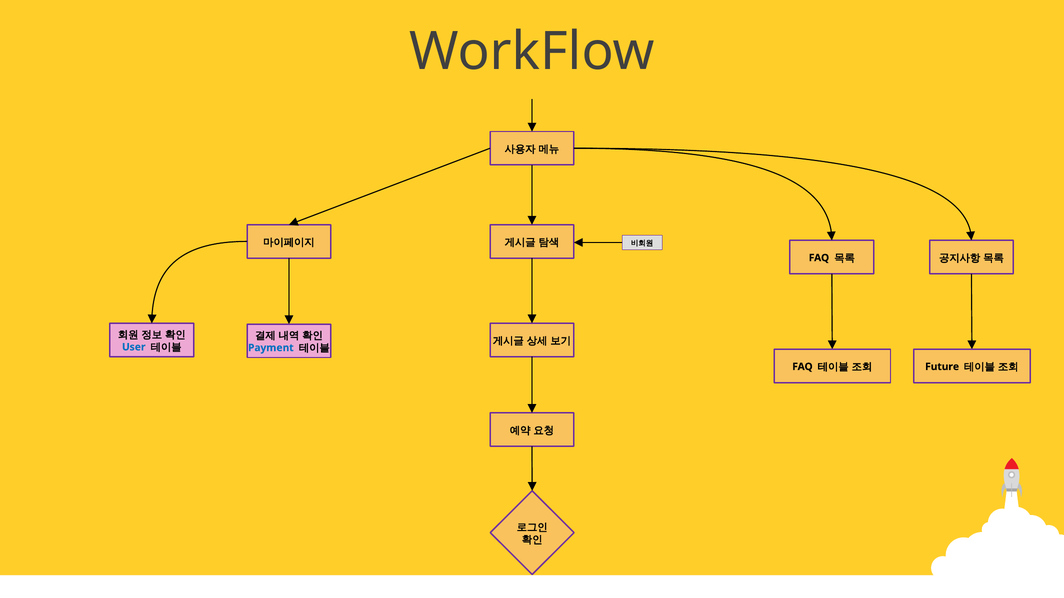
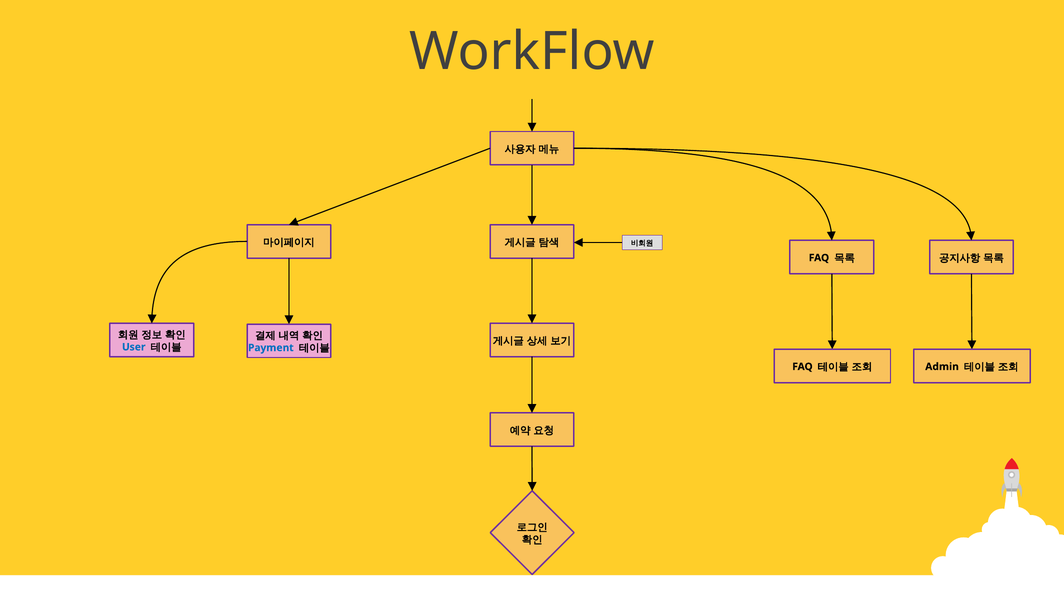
Future: Future -> Admin (942, 367)
